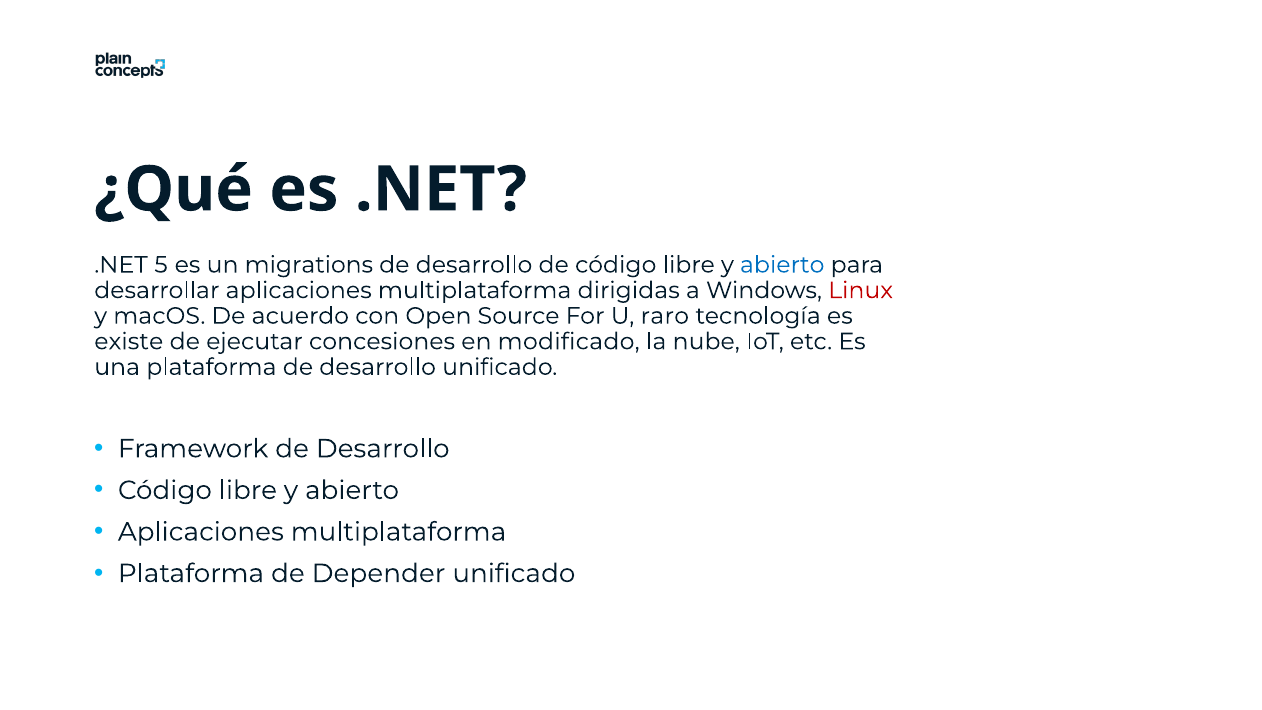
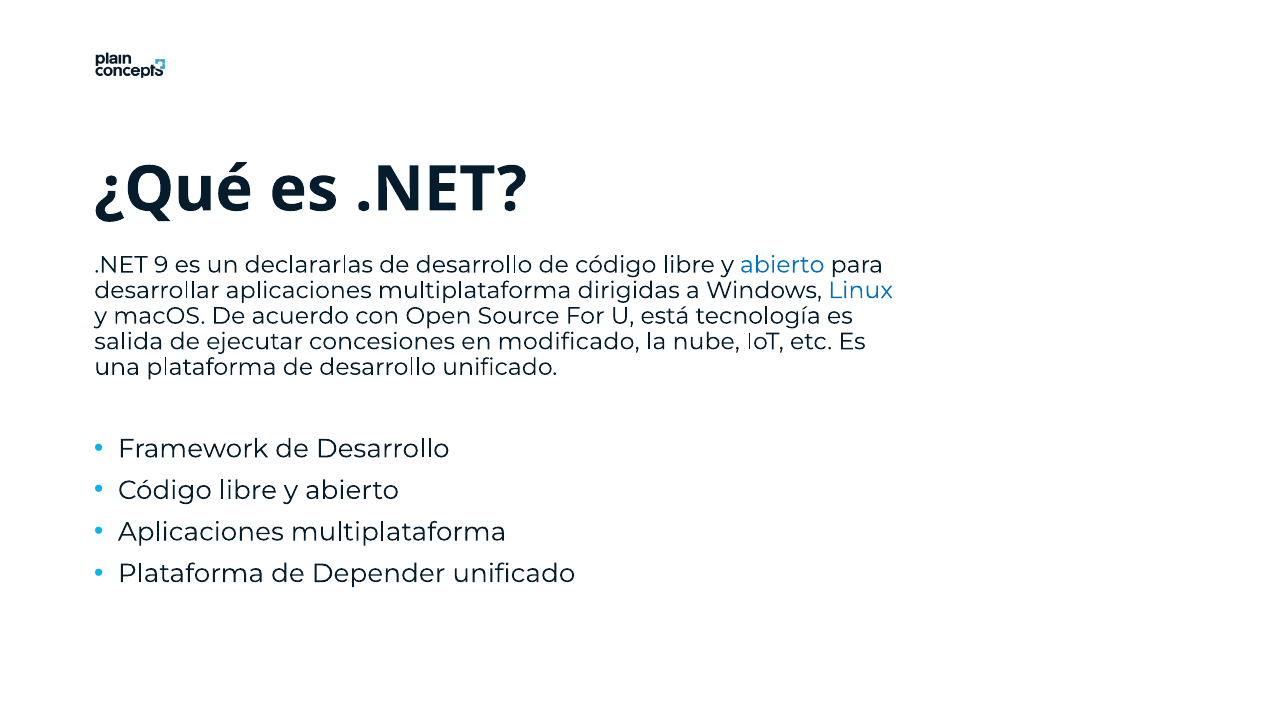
5: 5 -> 9 (161, 265)
migrations: migrations -> declararlas (309, 265)
Linux colour: red -> blue (861, 290)
raro: raro -> está (665, 316)
existe: existe -> salida (129, 341)
